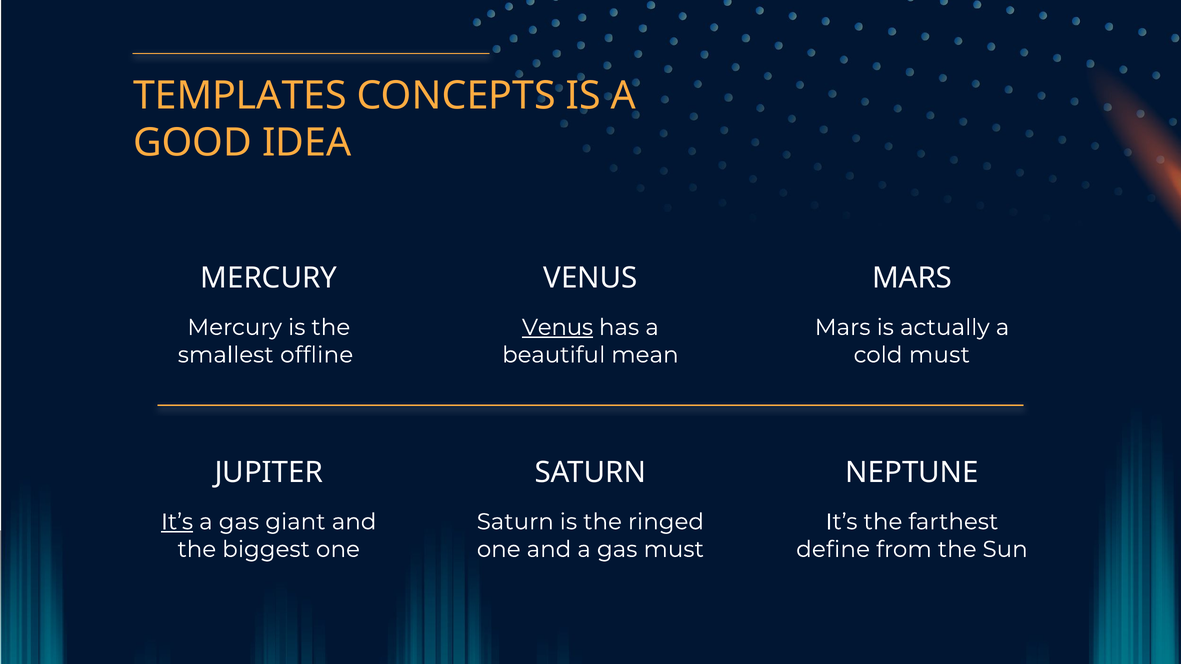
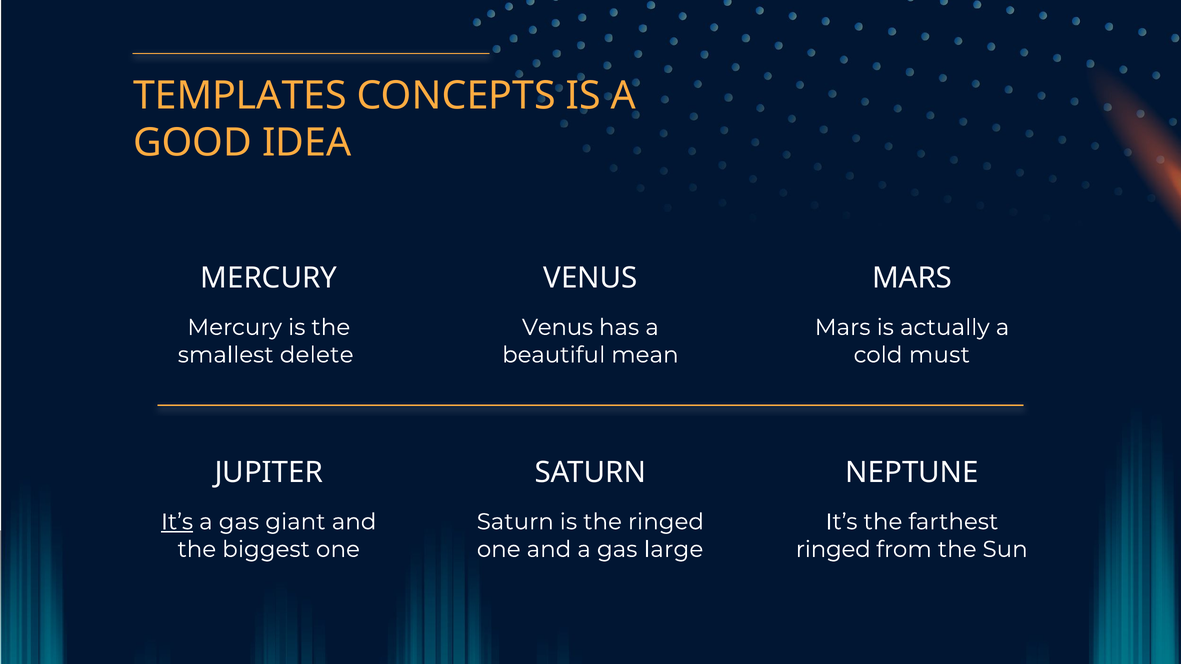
Venus underline: present -> none (558, 327)
offline: offline -> delete (317, 355)
gas must: must -> large (674, 550)
define: define -> ringed (833, 550)
